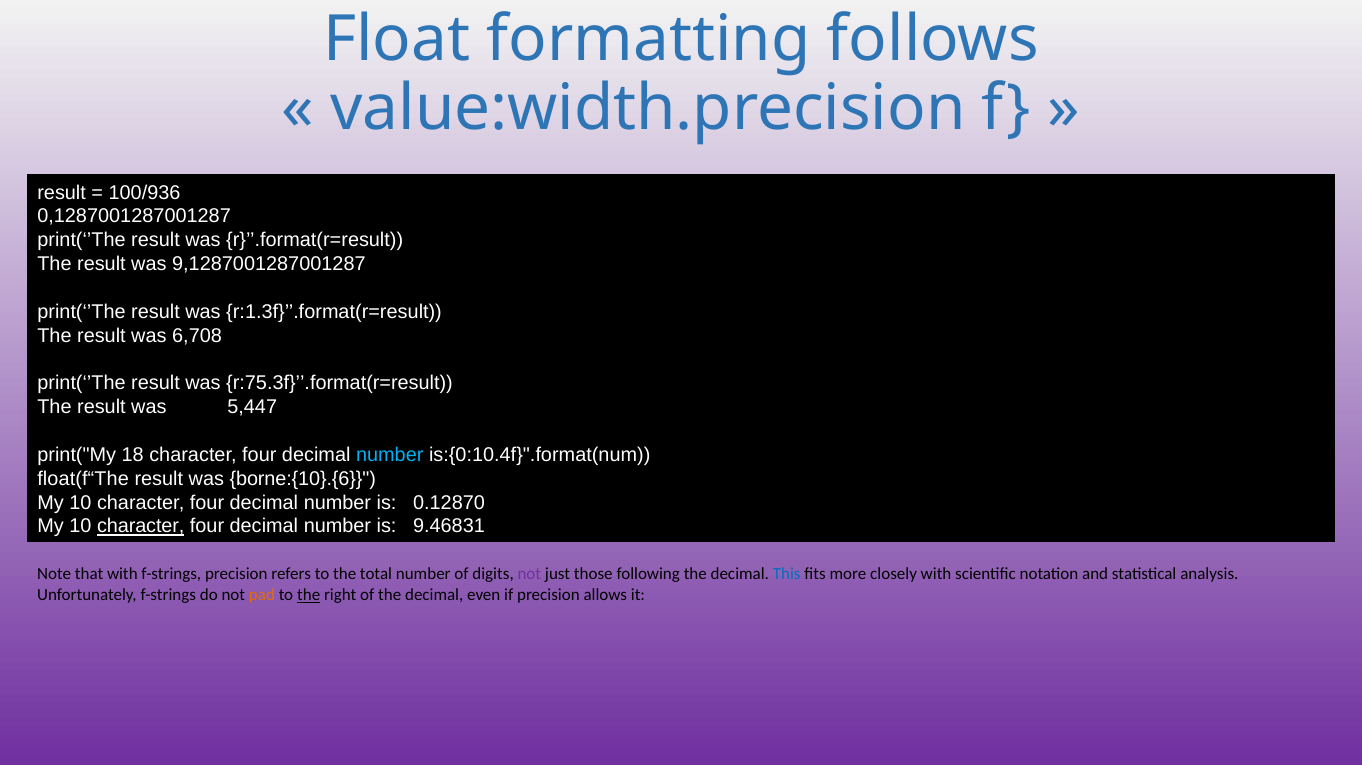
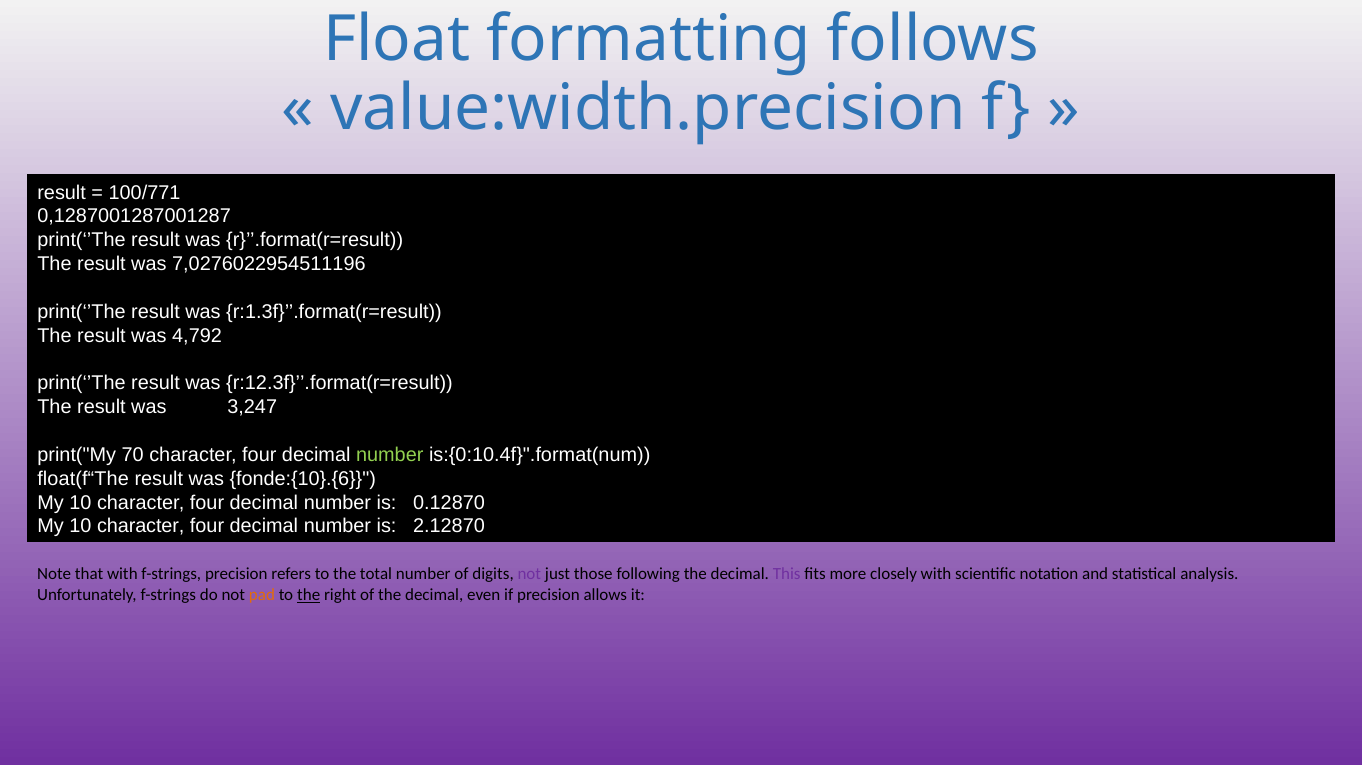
100/936: 100/936 -> 100/771 (145, 193)
9,1287001287001287: 9,1287001287001287 -> 7,0276022954511196 (269, 264)
6,708: 6,708 -> 4,792 (197, 336)
r:75.3f}’’.format(r=result: r:75.3f}’’.format(r=result -> r:12.3f}’’.format(r=result (340, 383)
5,447: 5,447 -> 3,247 (252, 407)
18: 18 -> 70 (133, 455)
number colour: light blue -> light green (390, 455)
borne:{10}.{6: borne:{10}.{6 -> fonde:{10}.{6 (303, 479)
character underline: present -> none (141, 526)
9.46831: 9.46831 -> 2.12870 (449, 526)
This colour: blue -> purple (787, 574)
